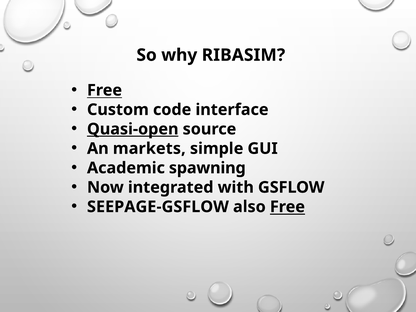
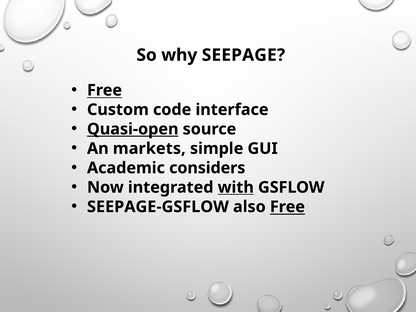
RIBASIM: RIBASIM -> SEEPAGE (243, 55)
spawning: spawning -> considers (207, 168)
with underline: none -> present (236, 187)
